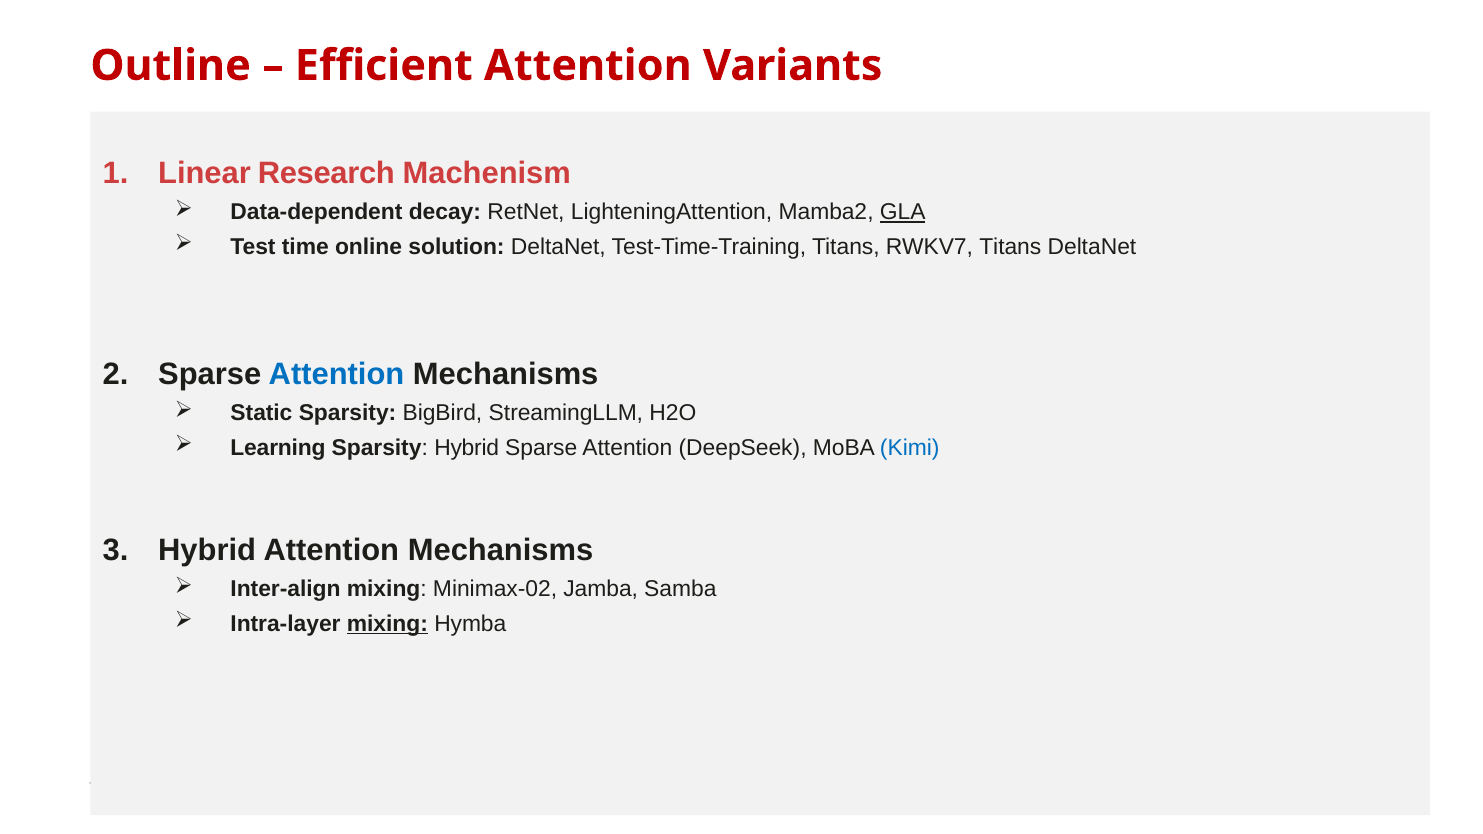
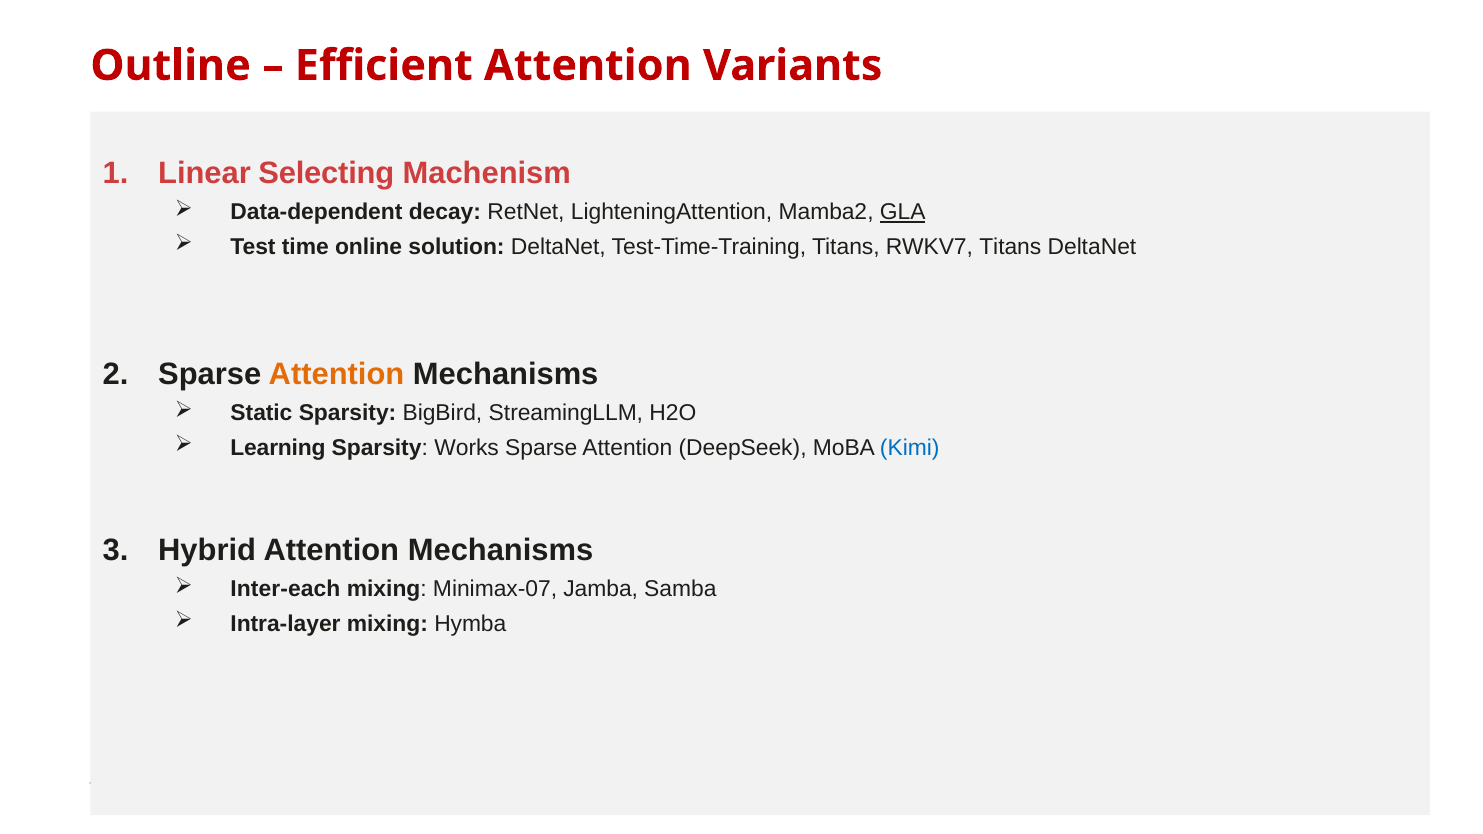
Research: Research -> Selecting (326, 173)
Attention colour: blue -> orange (337, 374)
Sparsity Hybrid: Hybrid -> Works (467, 448)
Inter-align: Inter-align -> Inter-each (285, 589)
Minimax-02: Minimax-02 -> Minimax-07 (495, 589)
mixing underline: present -> none (387, 624)
